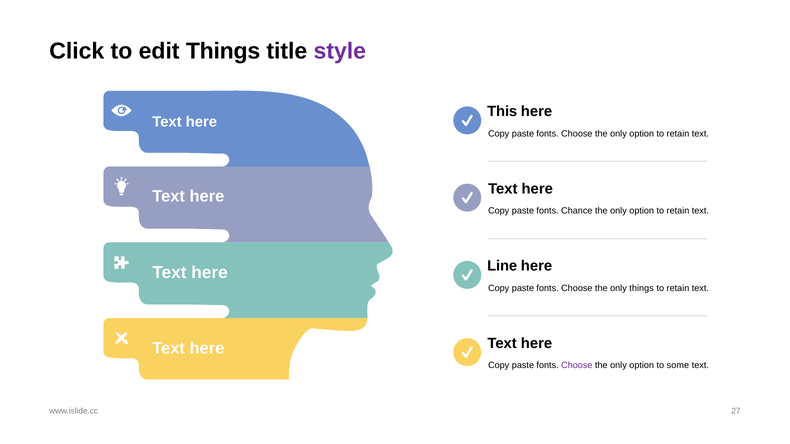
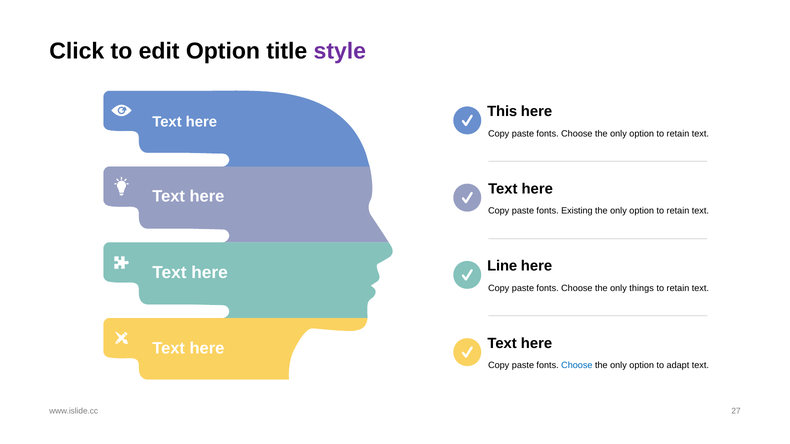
edit Things: Things -> Option (223, 51)
Chance: Chance -> Existing (577, 211)
Choose colour: purple -> blue (577, 366)
some: some -> adapt (678, 366)
